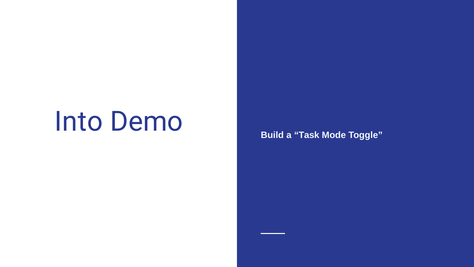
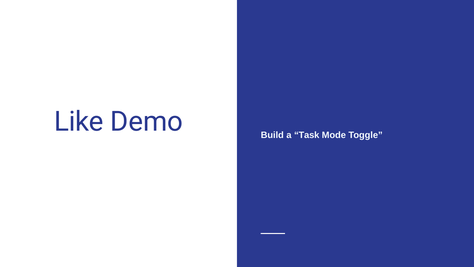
Into: Into -> Like (79, 121)
